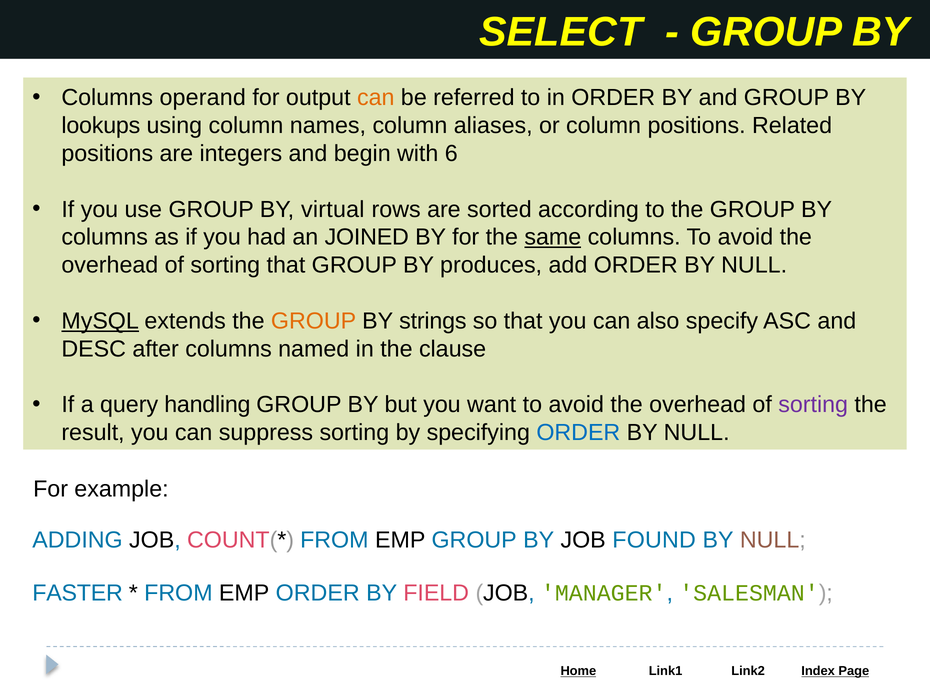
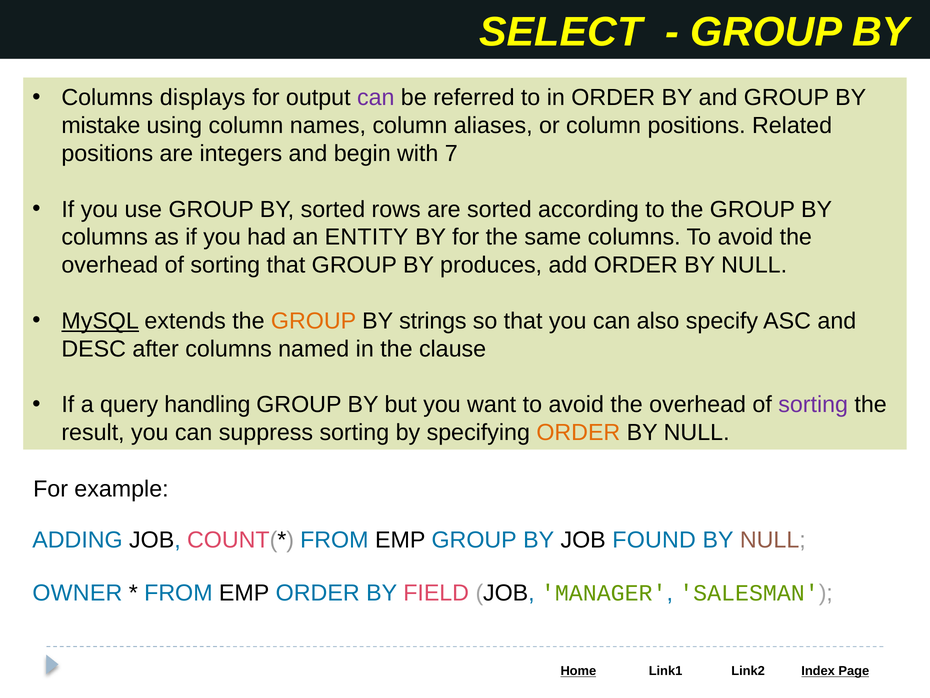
operand: operand -> displays (203, 98)
can colour: orange -> purple (376, 98)
lookups: lookups -> mistake (101, 126)
6: 6 -> 7 (451, 153)
BY virtual: virtual -> sorted (333, 209)
JOINED: JOINED -> ENTITY (367, 237)
same underline: present -> none (553, 237)
ORDER colour: blue -> orange (578, 432)
FASTER: FASTER -> OWNER (77, 593)
